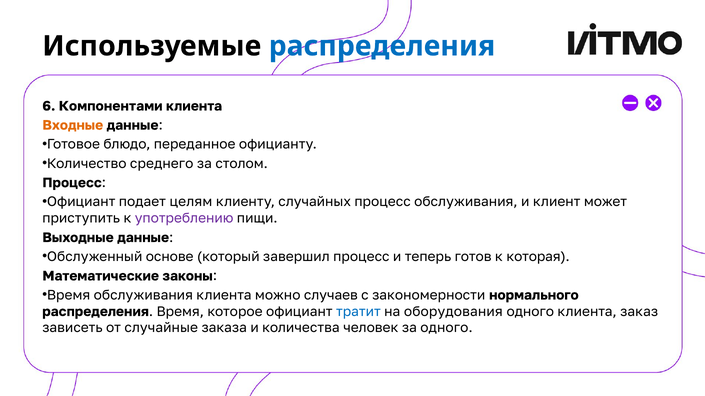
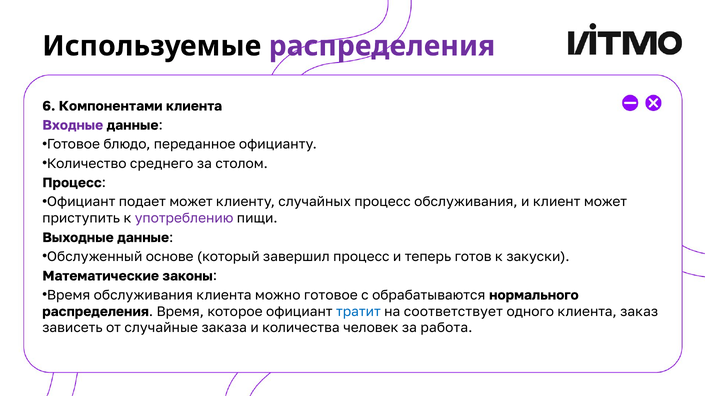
распределения colour: blue -> purple (382, 46)
Входные colour: orange -> purple (73, 125)
подает целям: целям -> может (191, 202)
которая: которая -> закуски (538, 257)
можно случаев: случаев -> готовое (331, 295)
закономерности: закономерности -> обрабатываются (429, 295)
оборудования: оборудования -> соответствует (453, 312)
за одного: одного -> работа (446, 328)
